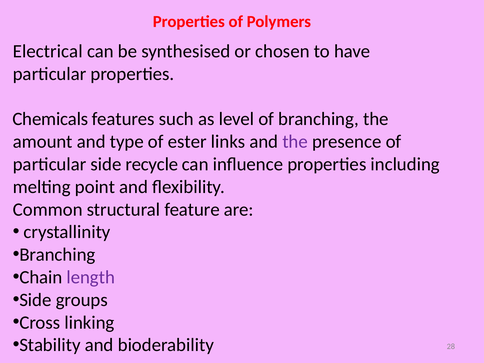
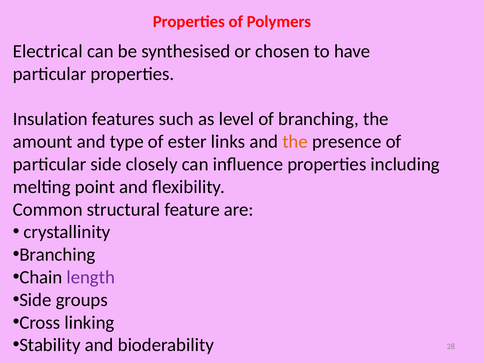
Chemicals: Chemicals -> Insulation (50, 119)
the colour: purple -> orange (295, 142)
recycle: recycle -> closely (152, 164)
